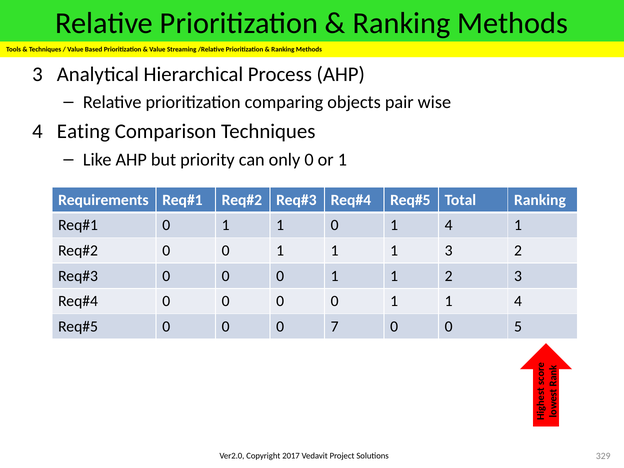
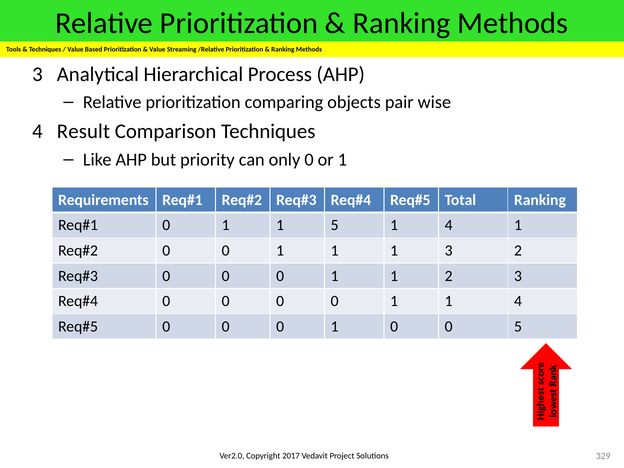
Eating: Eating -> Result (83, 131)
1 0: 0 -> 5 (335, 225)
7: 7 -> 1 (335, 327)
